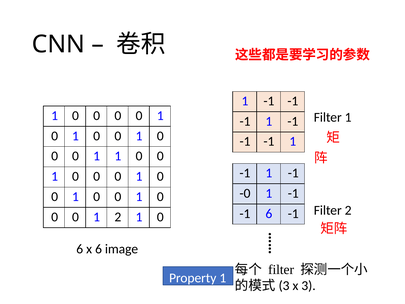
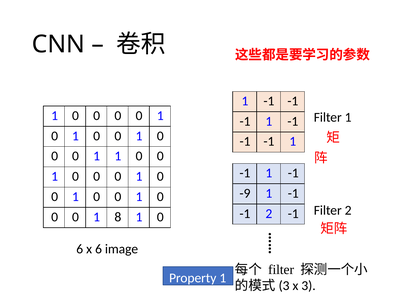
-0: -0 -> -9 (245, 193)
-1 6: 6 -> 2 (269, 213)
1 2: 2 -> 8 (118, 217)
